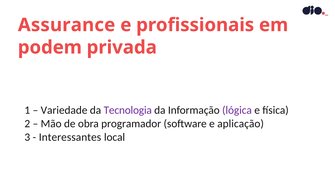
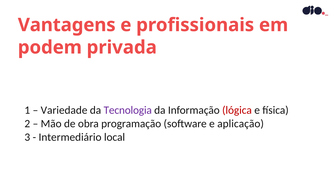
Assurance: Assurance -> Vantagens (67, 25)
lógica colour: purple -> red (237, 110)
programador: programador -> programação (131, 123)
Interessantes: Interessantes -> Intermediário (70, 137)
